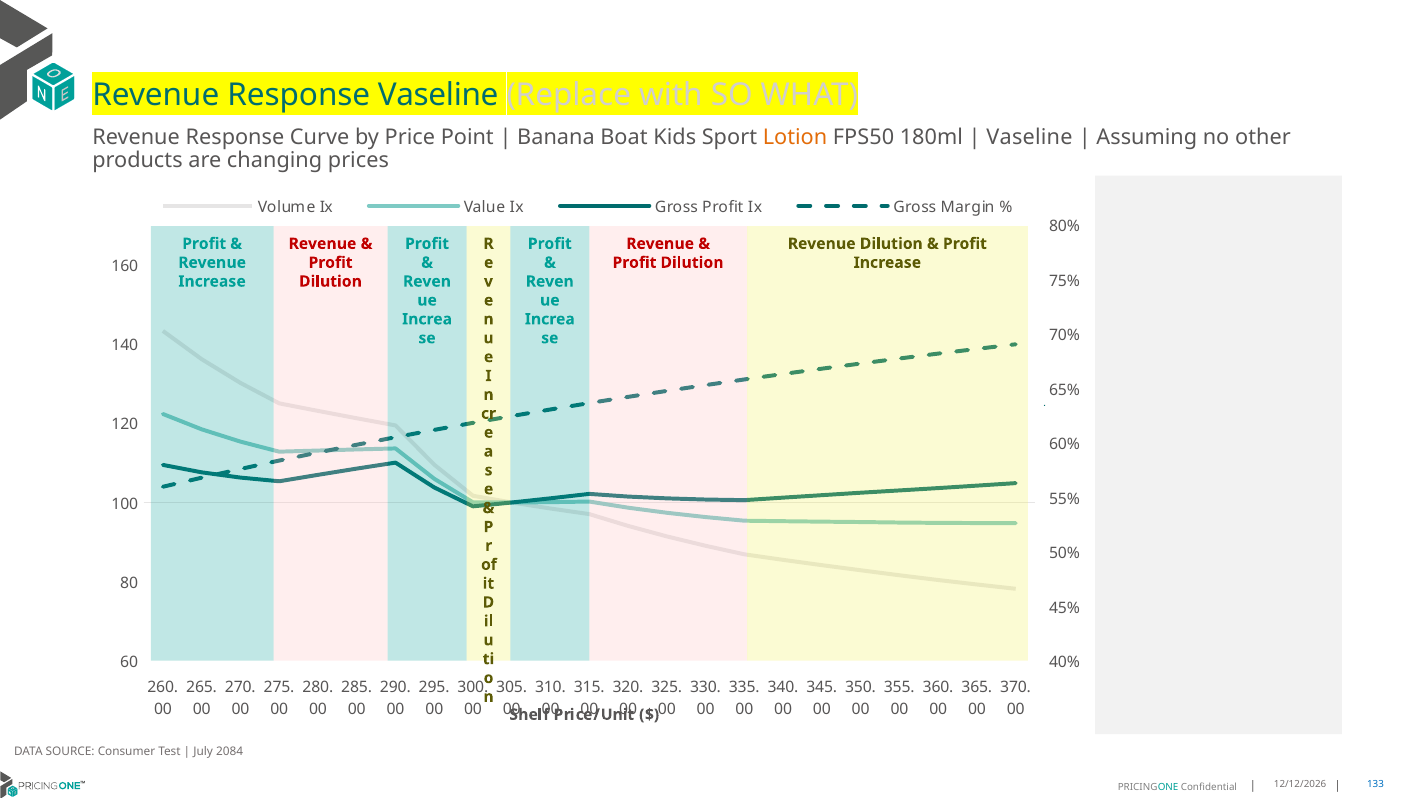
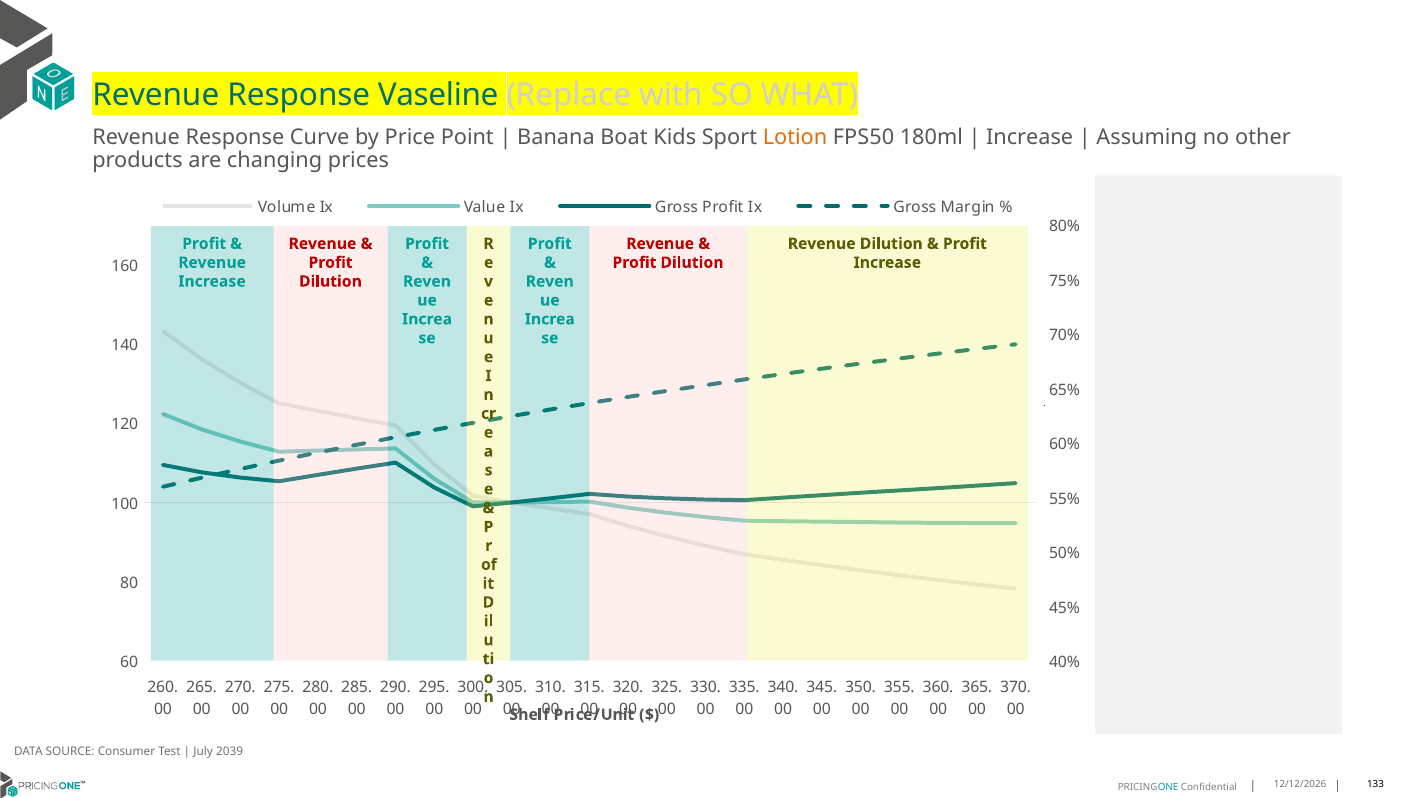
Vaseline: Vaseline -> Increase (1030, 137)
2084: 2084 -> 2039 (230, 752)
133 colour: blue -> black (1376, 785)
